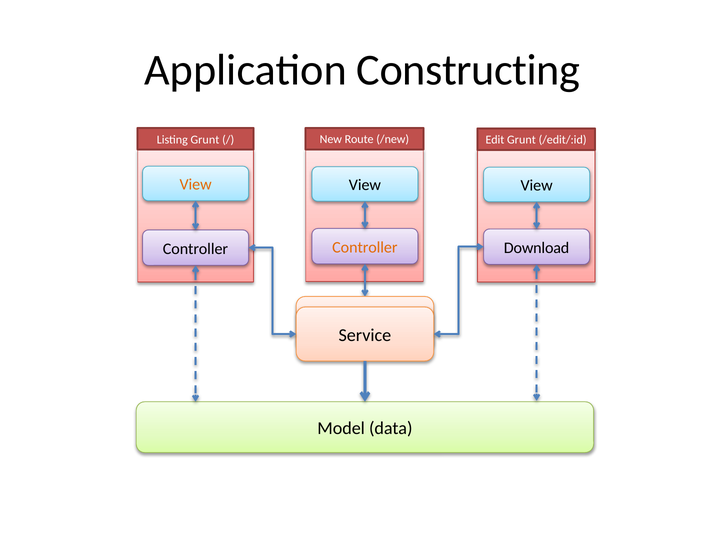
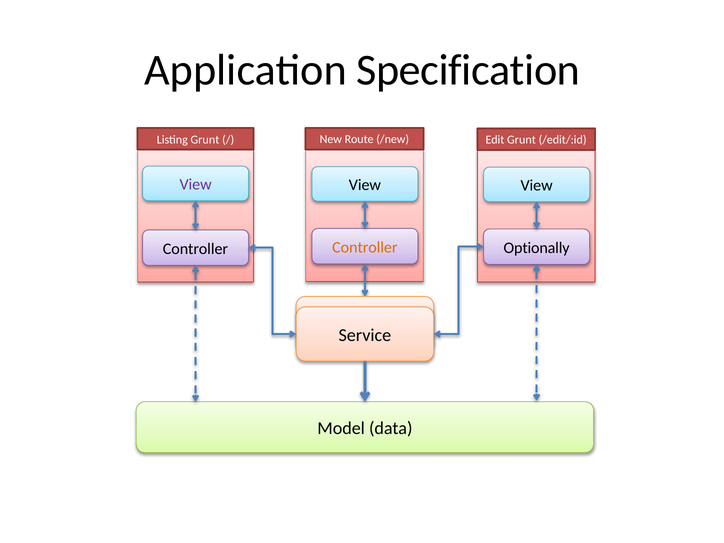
Constructing: Constructing -> Specification (468, 70)
View colour: orange -> purple (196, 185)
Download: Download -> Optionally (537, 248)
